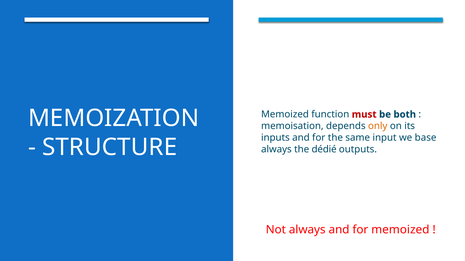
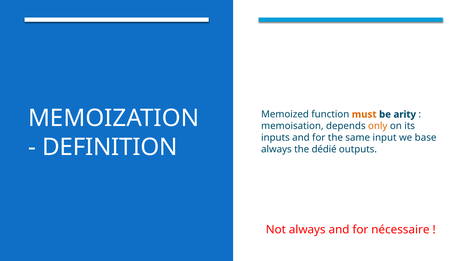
must colour: red -> orange (364, 115)
both: both -> arity (405, 115)
STRUCTURE: STRUCTURE -> DEFINITION (110, 148)
for memoized: memoized -> nécessaire (400, 230)
